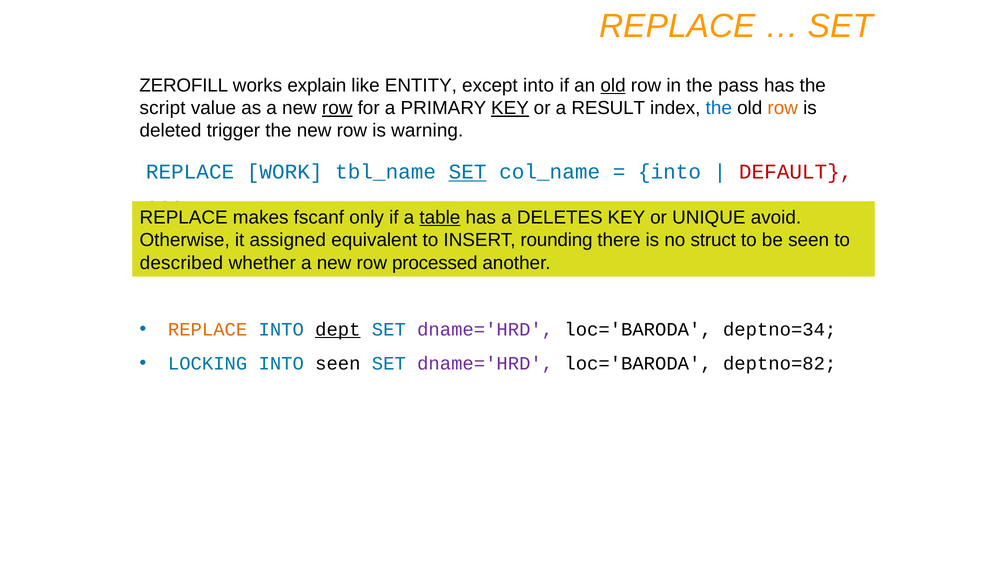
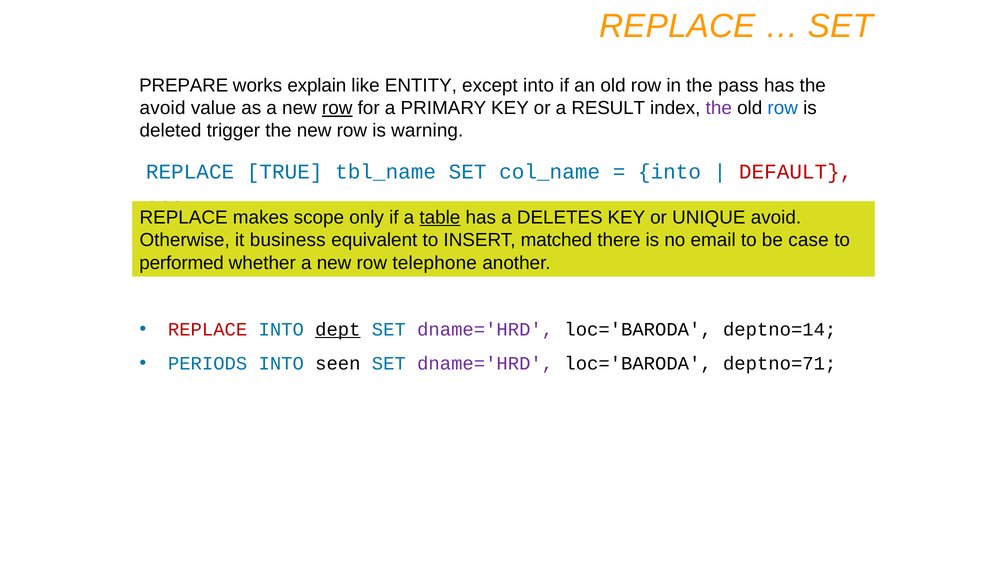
ZEROFILL: ZEROFILL -> PREPARE (184, 86)
old underline: present -> none (613, 86)
script: script -> avoid (163, 108)
KEY underline: present -> none (510, 108)
the colour: blue -> purple (719, 108)
row colour: orange -> blue (783, 108)
WORK: WORK -> TRUE (285, 172)
SET underline: present -> none (468, 172)
fscanf: fscanf -> scope (319, 218)
assigned: assigned -> business (288, 240)
rounding: rounding -> matched (556, 240)
struct: struct -> email (713, 240)
be seen: seen -> case (809, 240)
described: described -> performed (182, 263)
processed: processed -> telephone (435, 263)
REPLACE colour: orange -> red (208, 330)
deptno=34: deptno=34 -> deptno=14 (780, 330)
LOCKING: LOCKING -> PERIODS (208, 364)
deptno=82: deptno=82 -> deptno=71 (780, 364)
